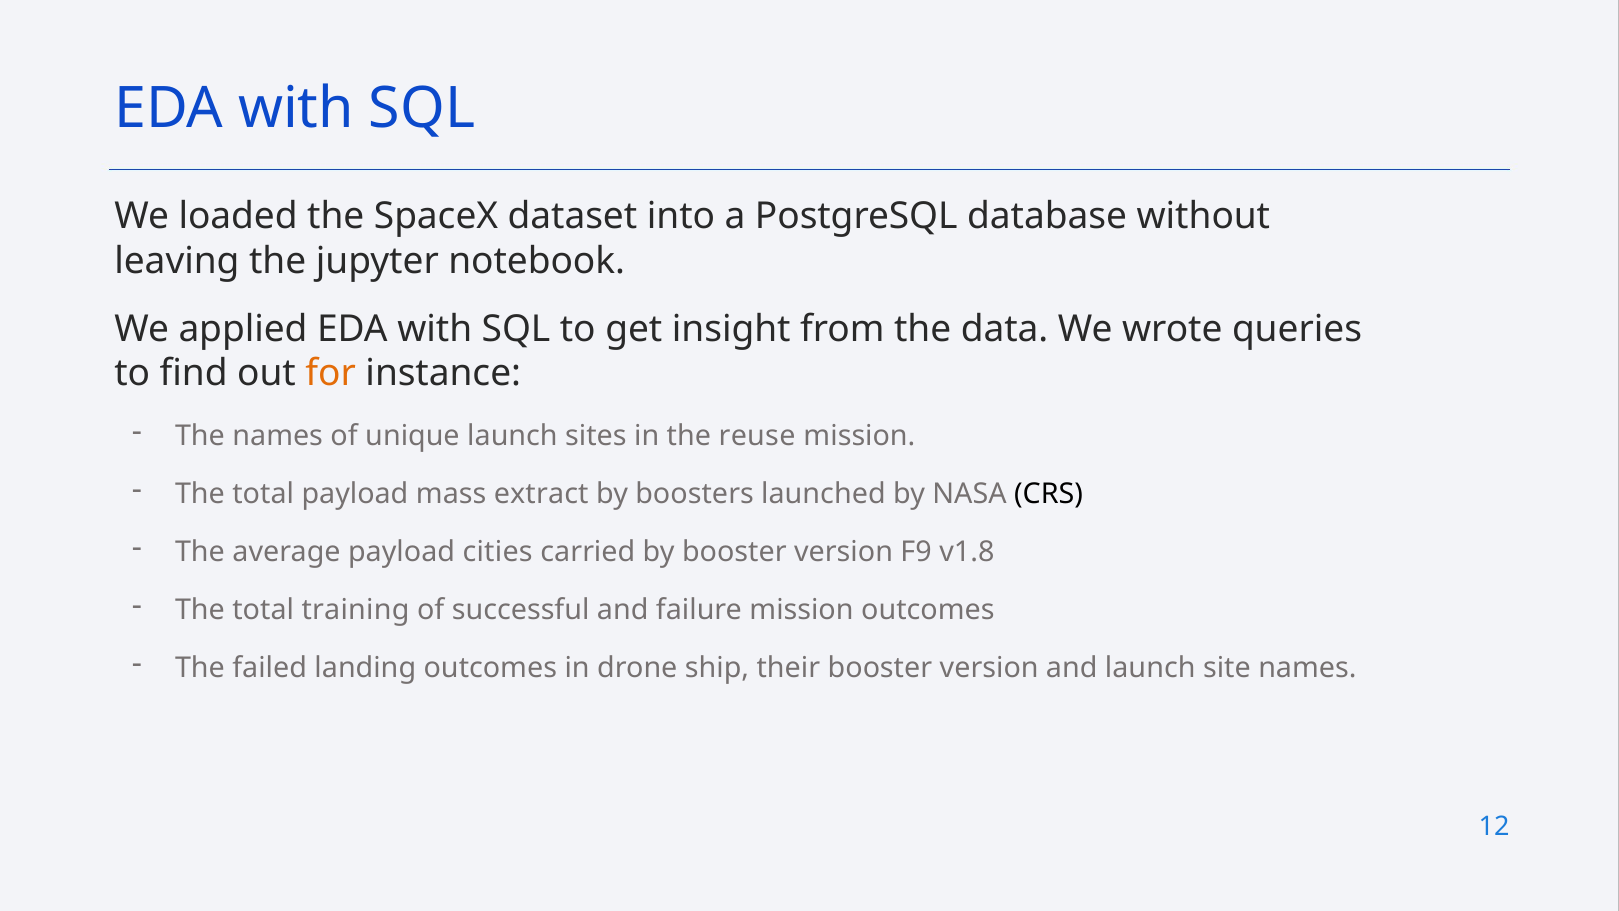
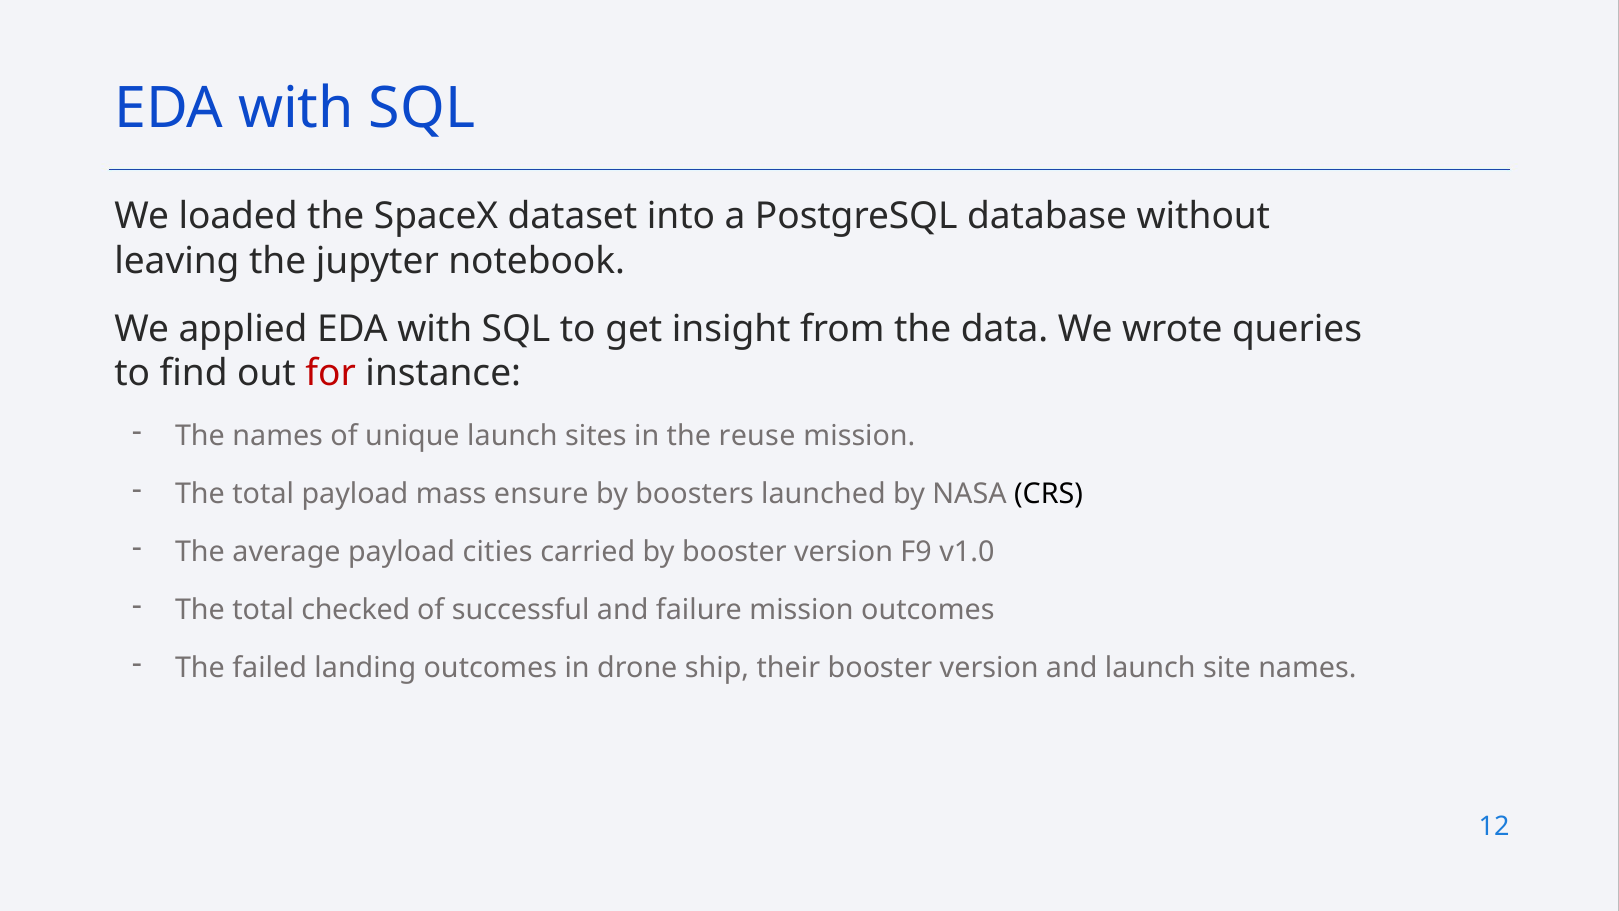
for colour: orange -> red (331, 374)
extract: extract -> ensure (541, 494)
v1.8: v1.8 -> v1.0 (967, 552)
training: training -> checked (356, 610)
